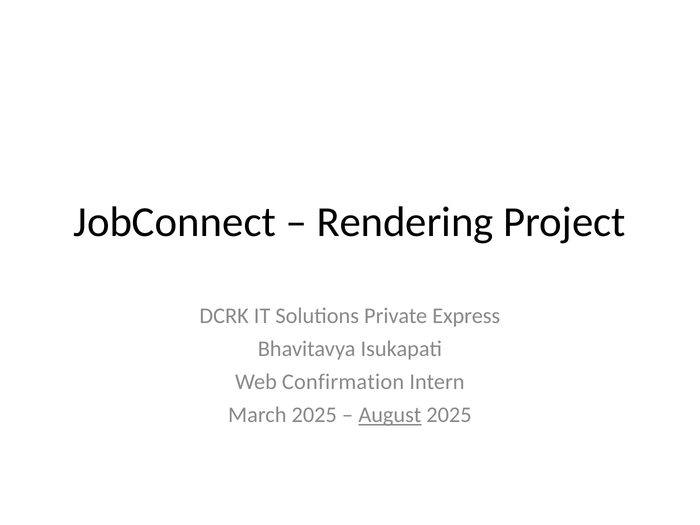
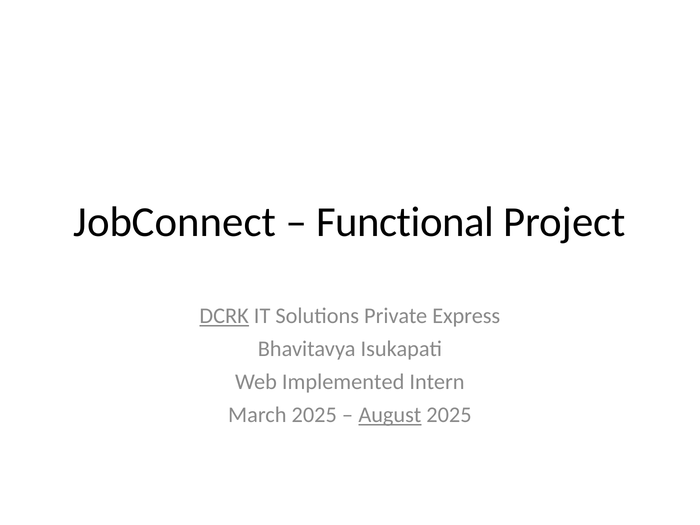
Rendering: Rendering -> Functional (405, 222)
DCRK underline: none -> present (224, 316)
Confirmation: Confirmation -> Implemented (343, 382)
